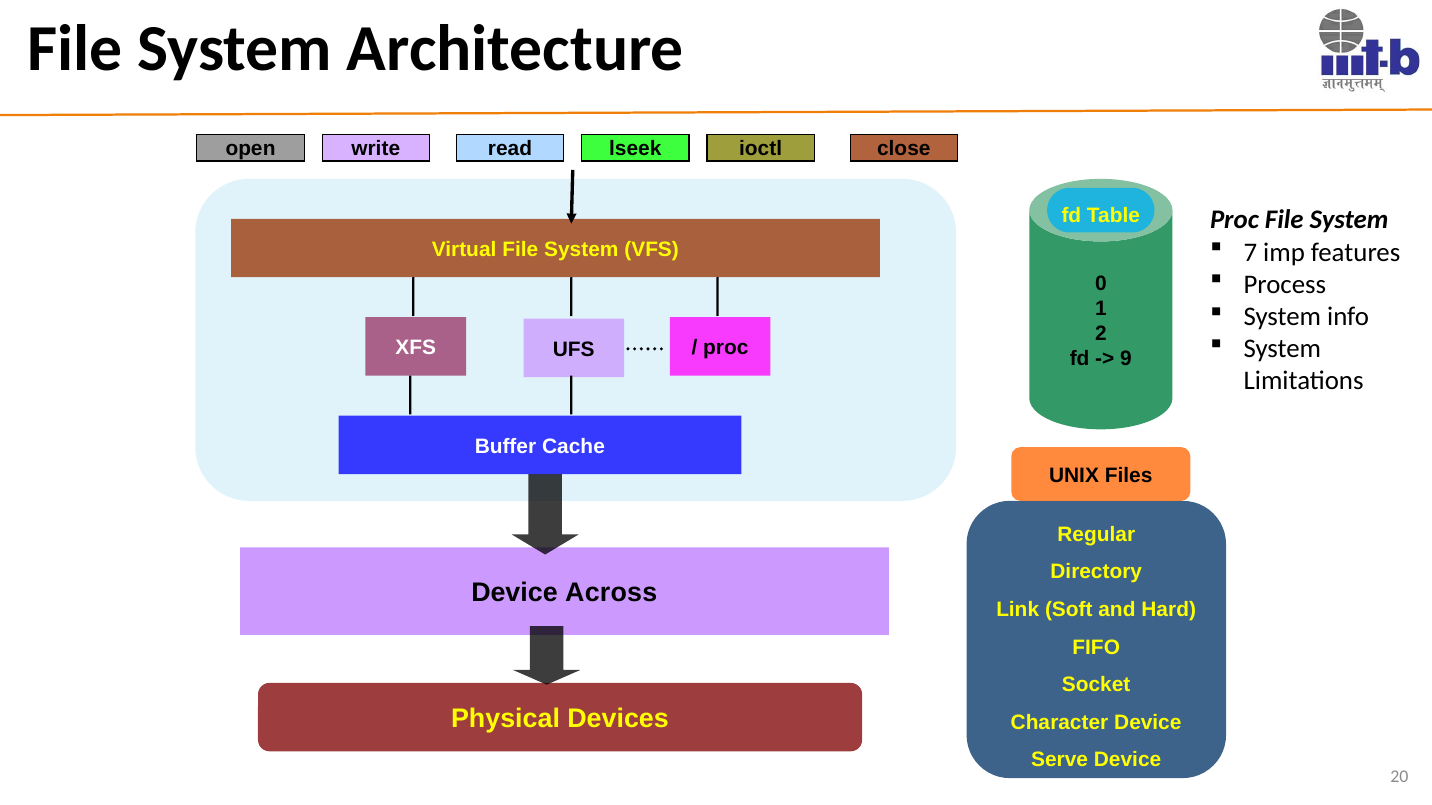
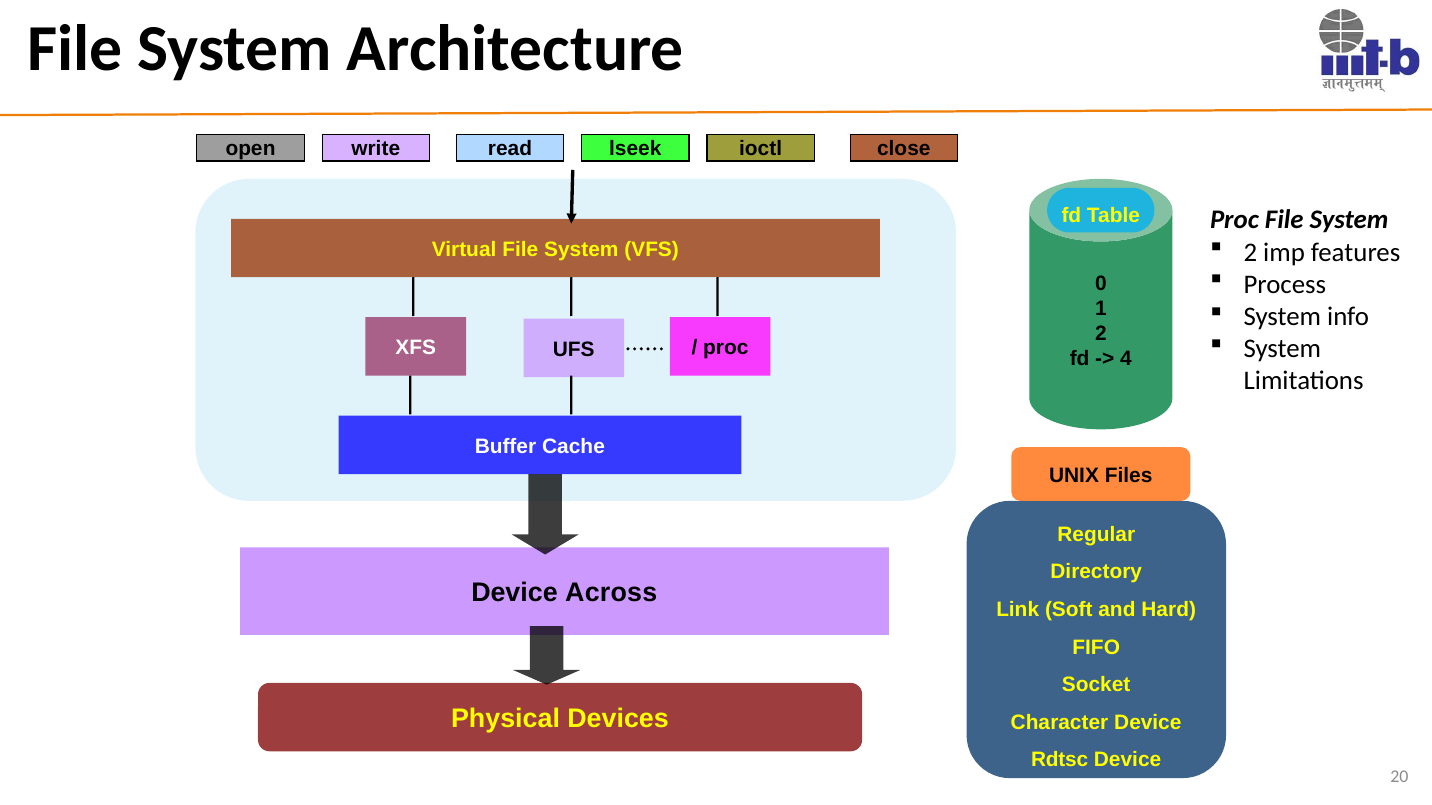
7: 7 -> 2 (1250, 252)
9: 9 -> 4 (1126, 359)
Serve: Serve -> Rdtsc (1060, 760)
